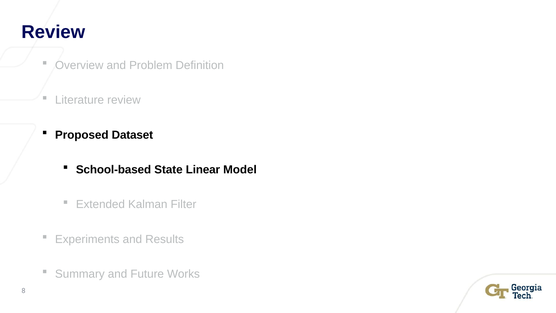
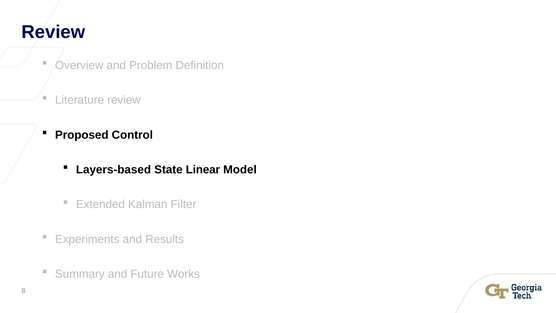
Dataset: Dataset -> Control (132, 135)
School-based: School-based -> Layers-based (113, 170)
